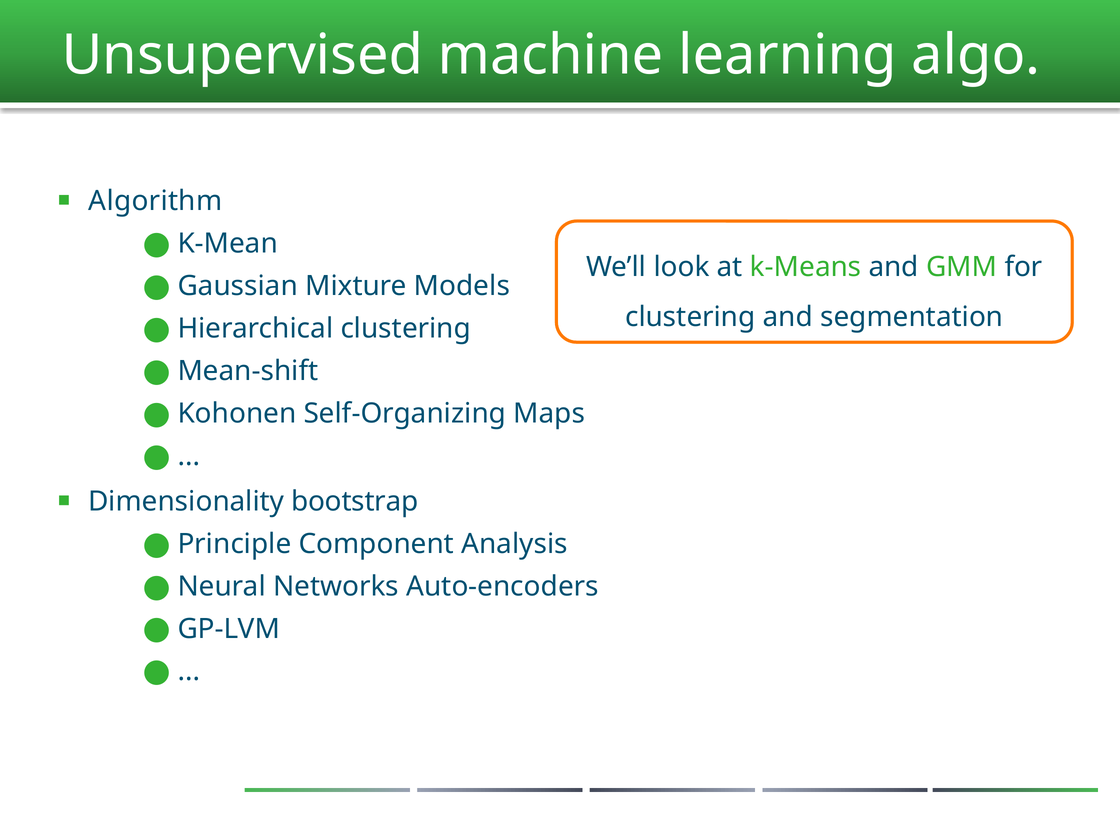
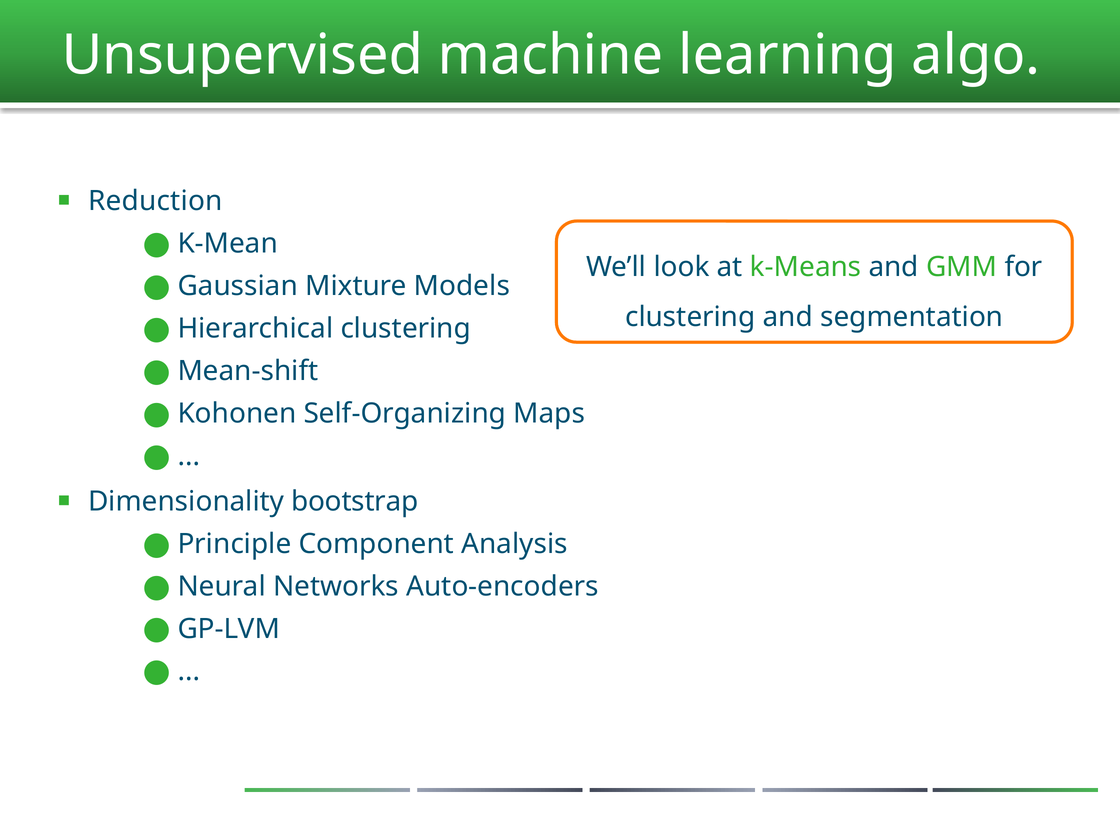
Algorithm: Algorithm -> Reduction (155, 201)
